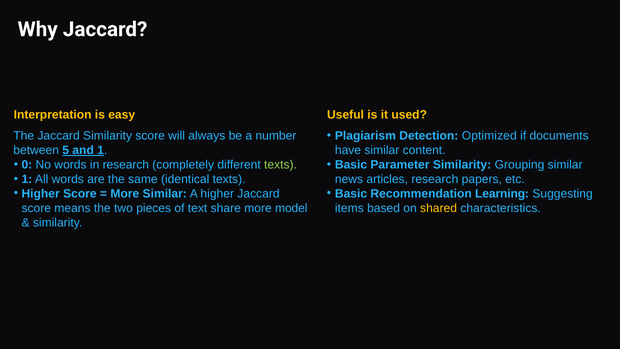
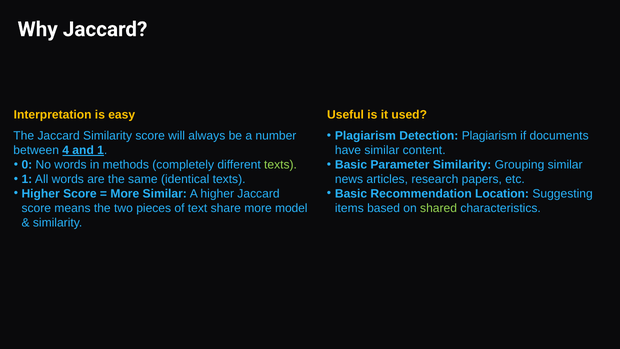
Detection Optimized: Optimized -> Plagiarism (489, 136)
5: 5 -> 4 (66, 150)
in research: research -> methods (126, 165)
Learning: Learning -> Location (502, 193)
shared colour: yellow -> light green (439, 208)
